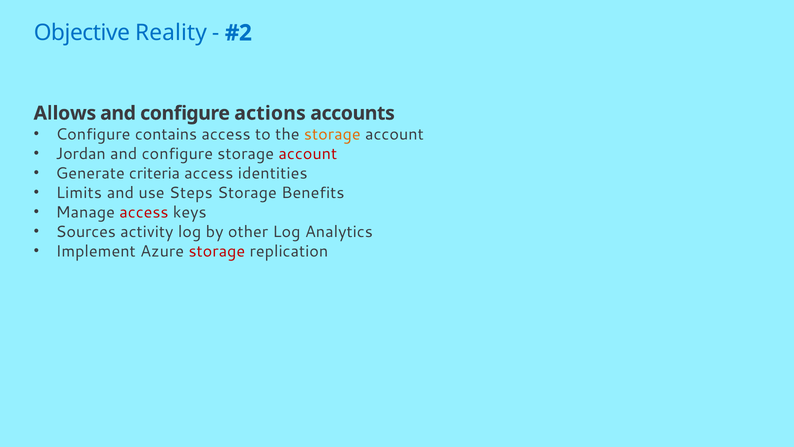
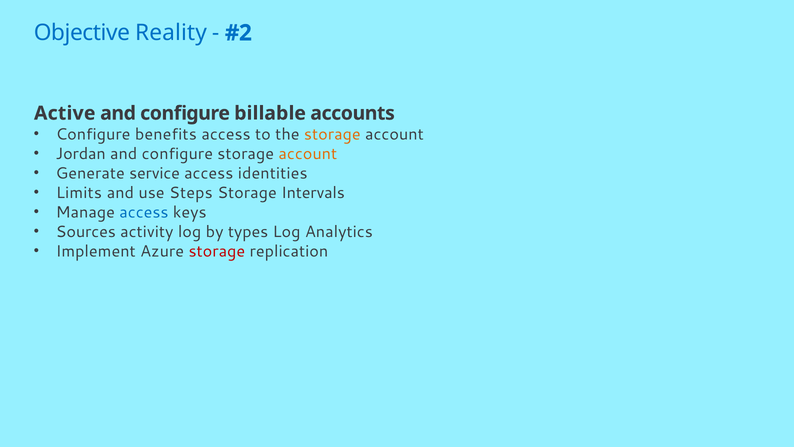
Allows: Allows -> Active (65, 113)
actions: actions -> billable (270, 113)
contains: contains -> benefits (166, 134)
account colour: red -> orange (308, 154)
criteria: criteria -> service (155, 173)
Benefits: Benefits -> Intervals (313, 193)
access colour: red -> blue (144, 212)
other: other -> types (248, 232)
